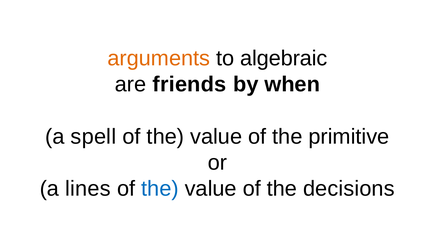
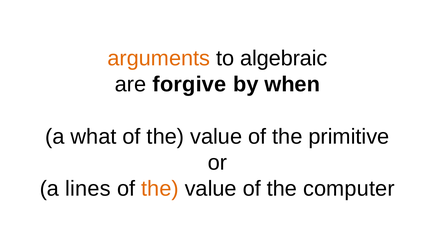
friends: friends -> forgive (190, 85)
spell: spell -> what (94, 137)
the colour: blue -> orange (160, 189)
decisions: decisions -> computer (349, 189)
